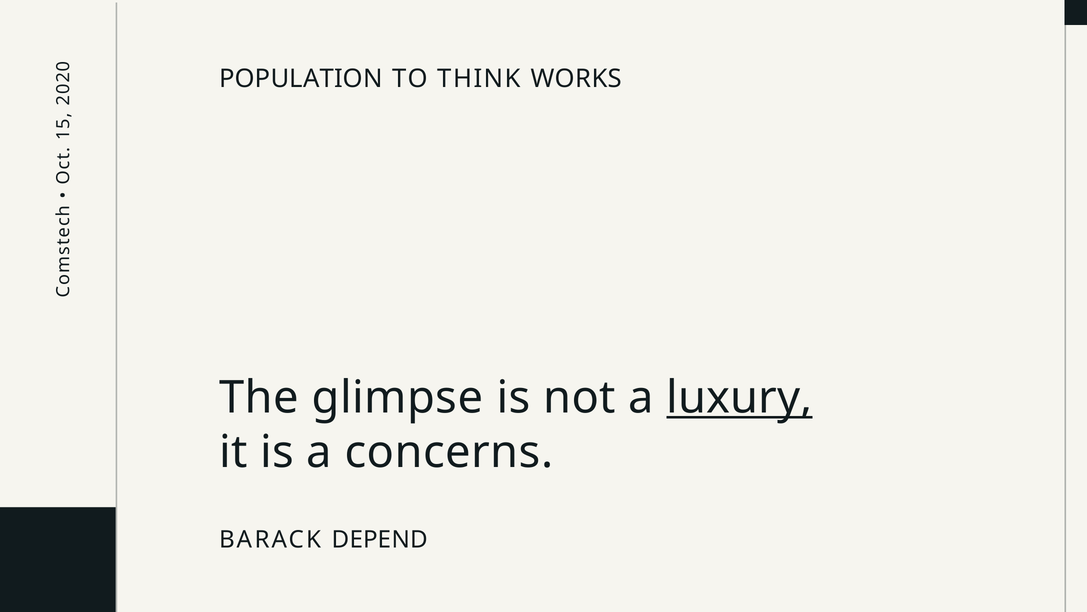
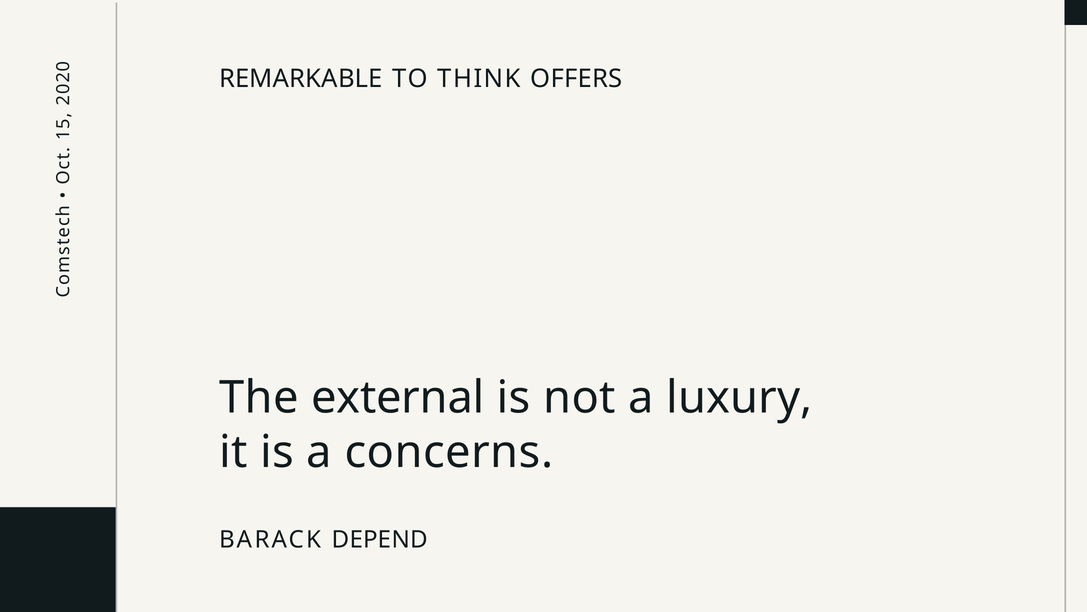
POPULATION: POPULATION -> REMARKABLE (301, 79)
WORKS: WORKS -> OFFERS (576, 79)
glimpse: glimpse -> external (398, 397)
luxury underline: present -> none (739, 397)
